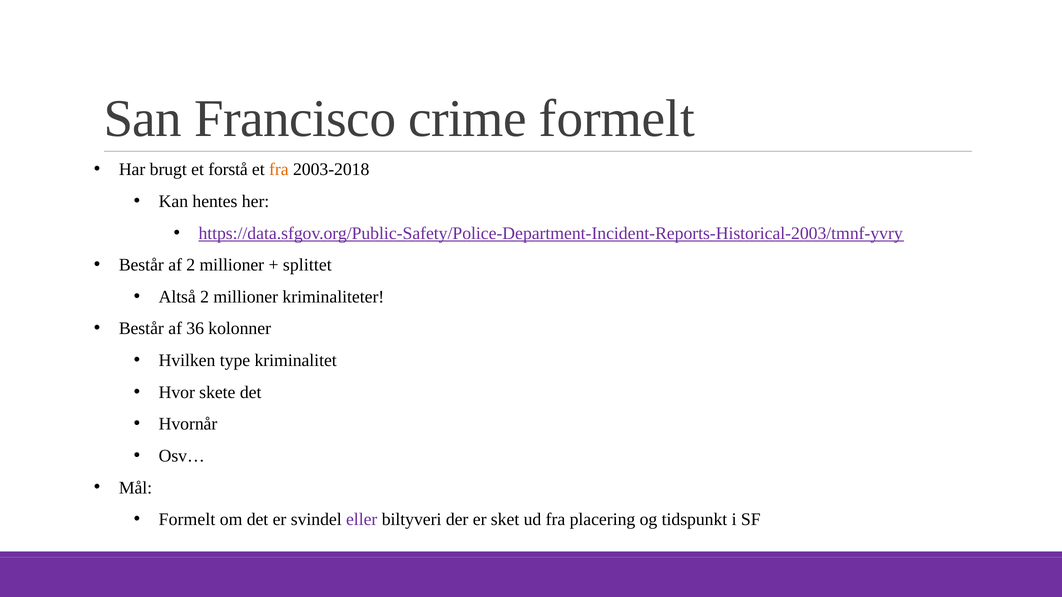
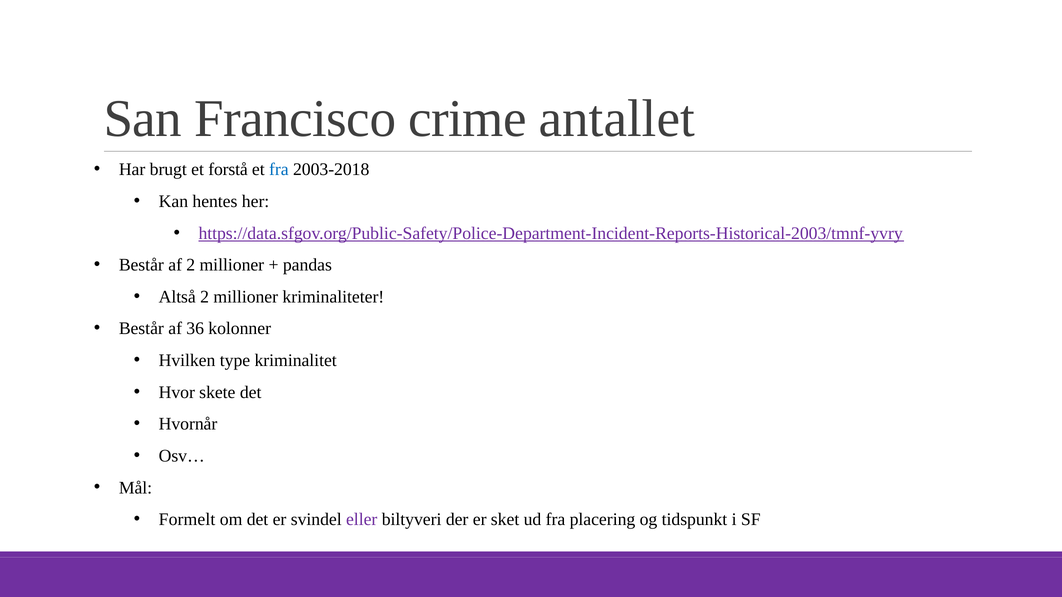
crime formelt: formelt -> antallet (617, 119)
fra colour: orange -> blue (279, 170)
splittet: splittet -> pandas (307, 265)
